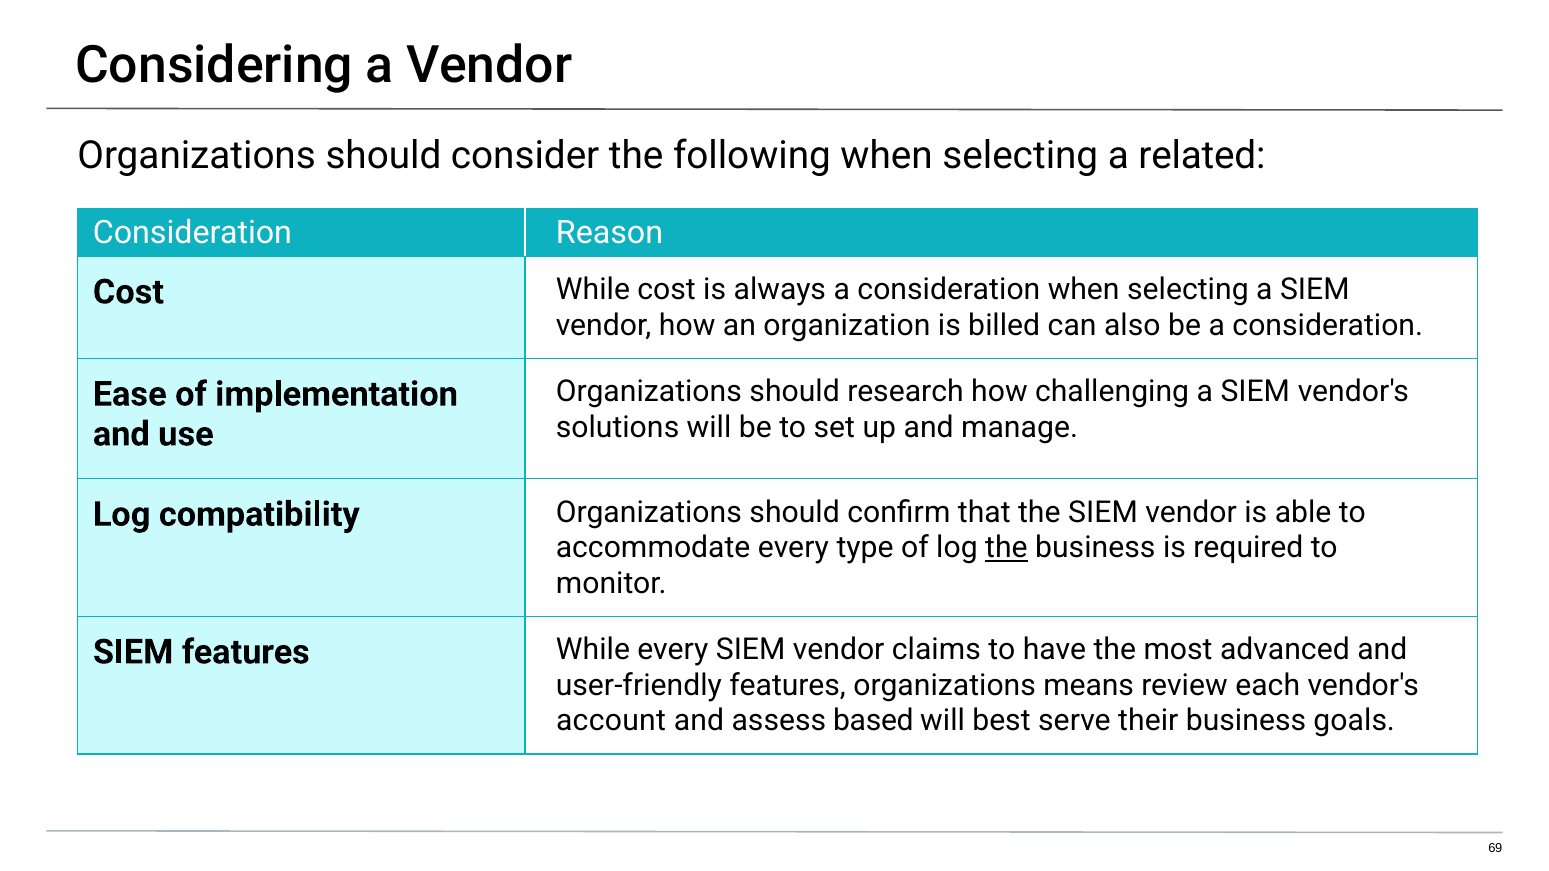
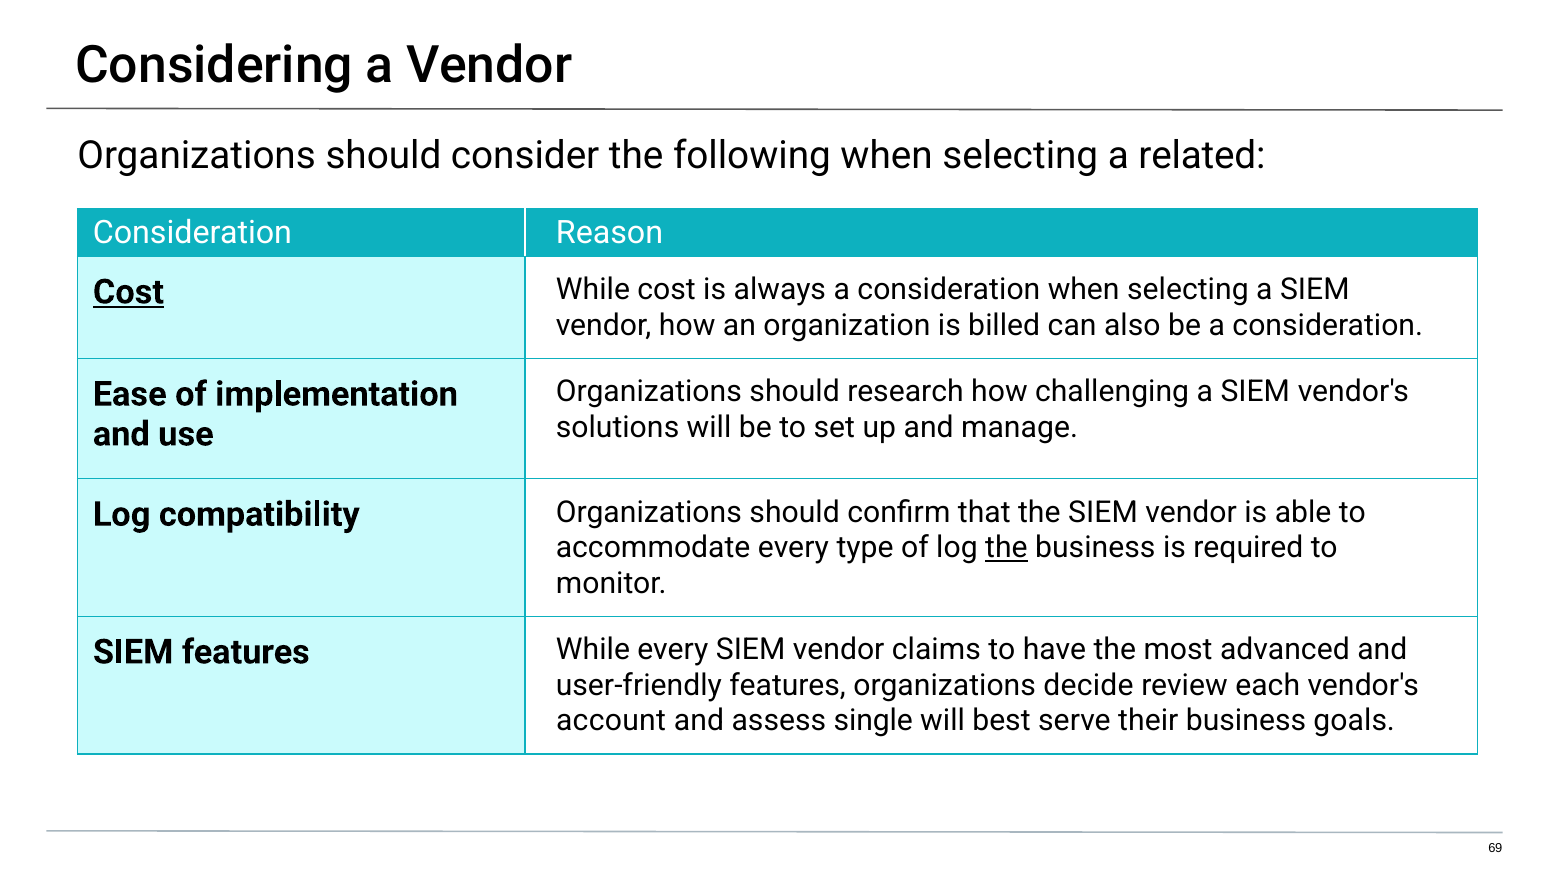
Cost underline: none -> present (128, 292)
means: means -> decide (1089, 686)
based: based -> single (873, 721)
